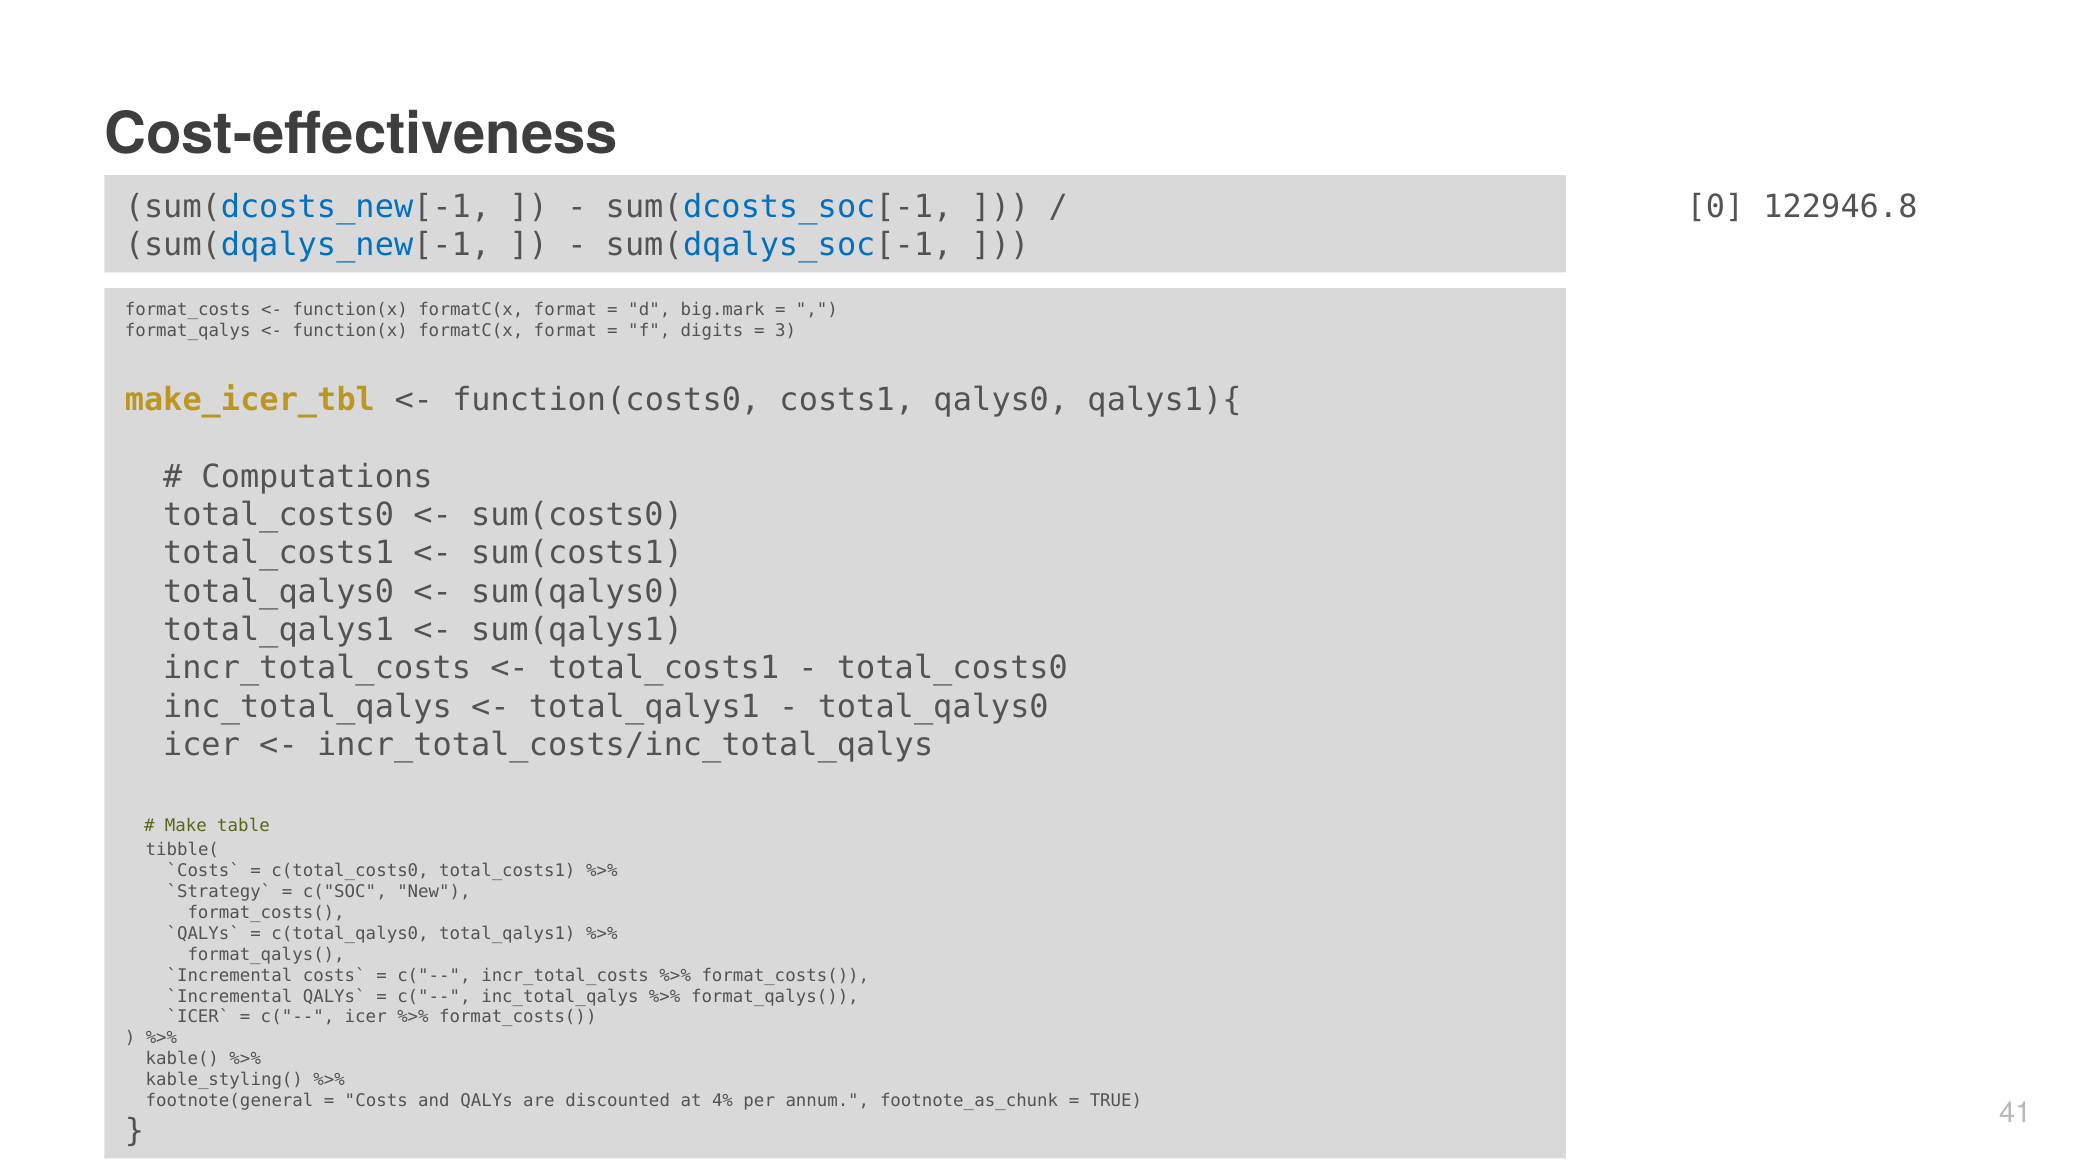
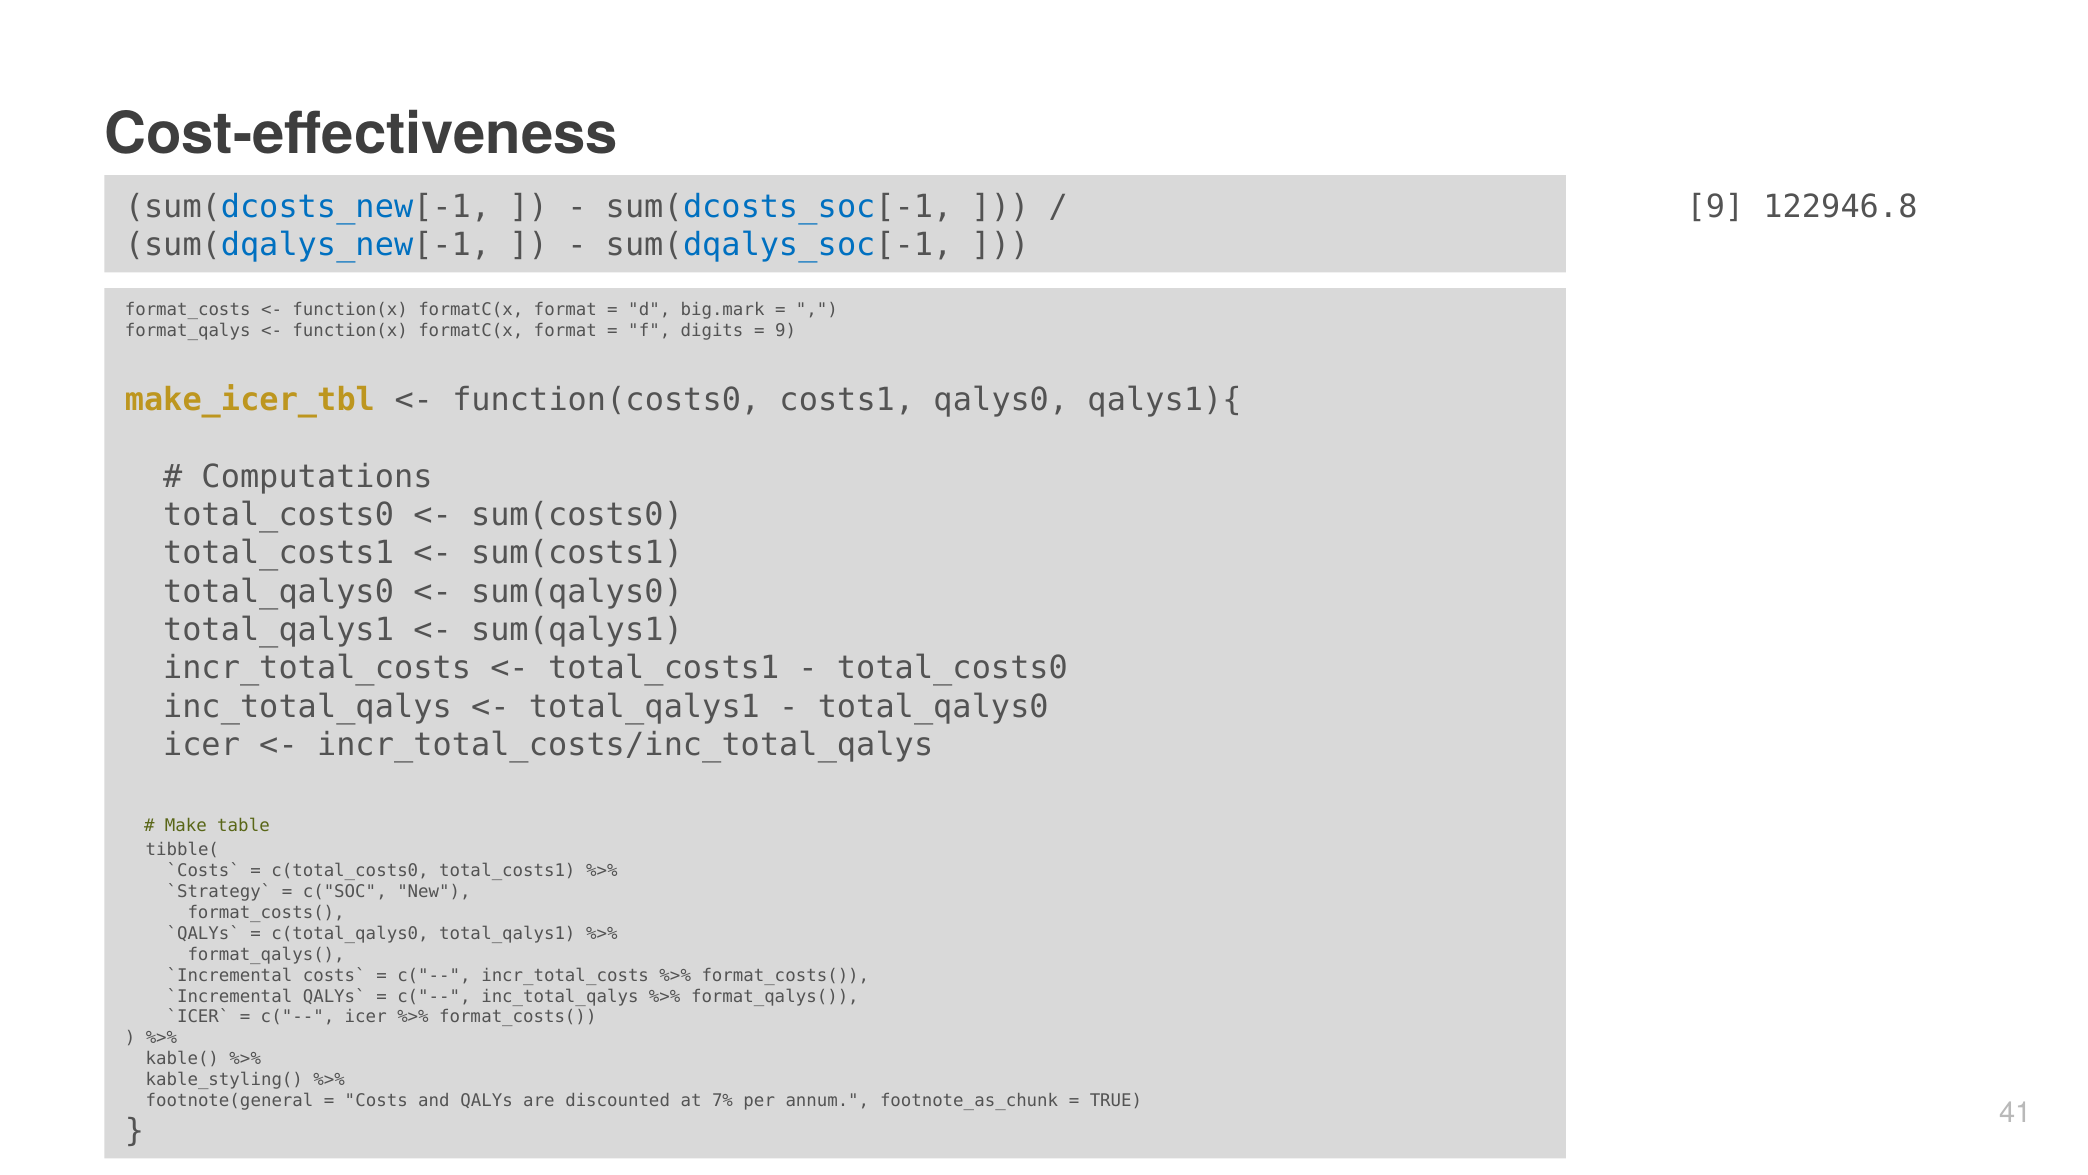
0: 0 -> 9 (1715, 207)
3: 3 -> 9 (786, 331)
4%: 4% -> 7% (722, 1100)
